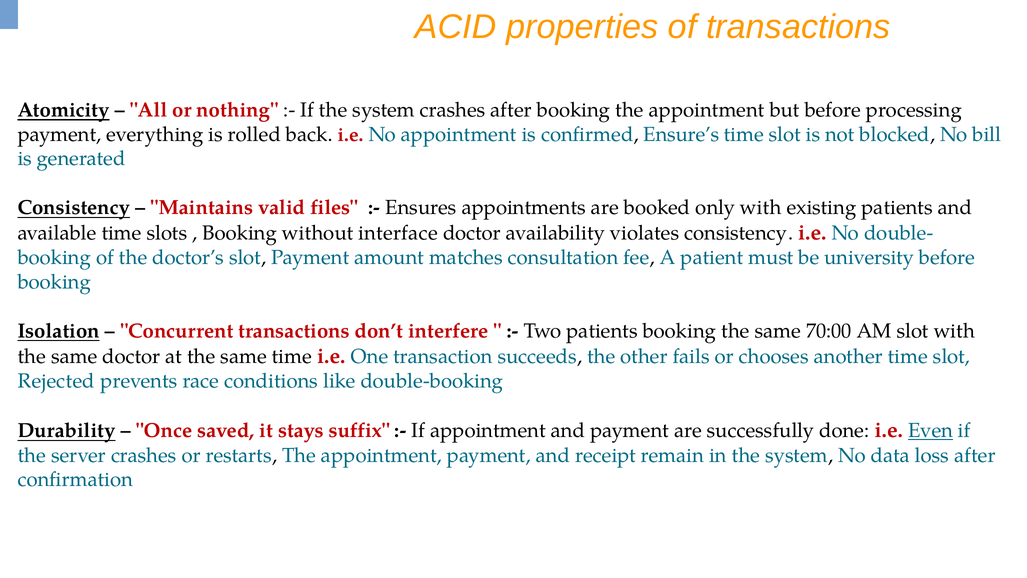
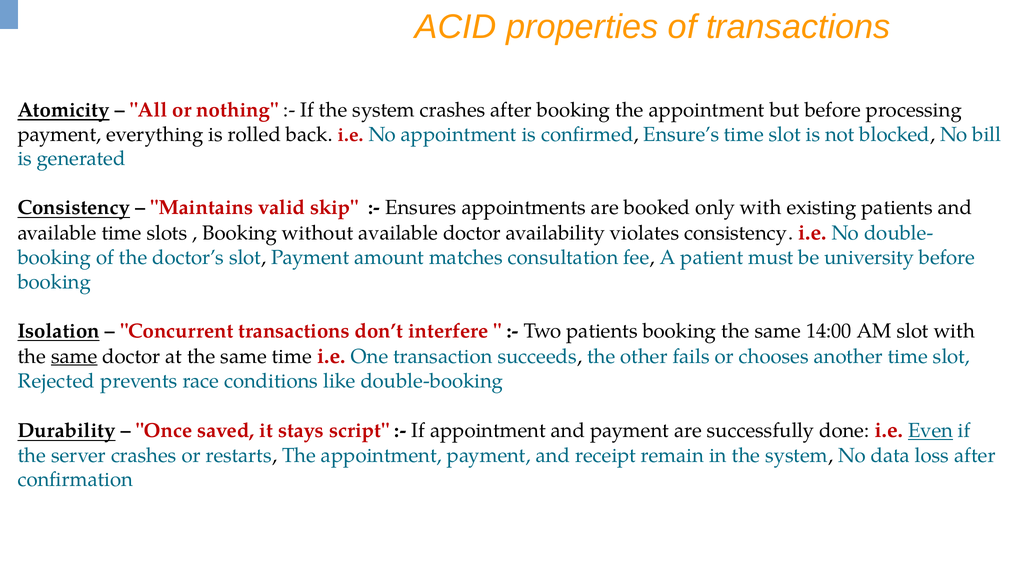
files: files -> skip (334, 207)
without interface: interface -> available (398, 233)
70:00: 70:00 -> 14:00 (829, 331)
same underline: none -> present (74, 356)
suffix: suffix -> script (359, 431)
